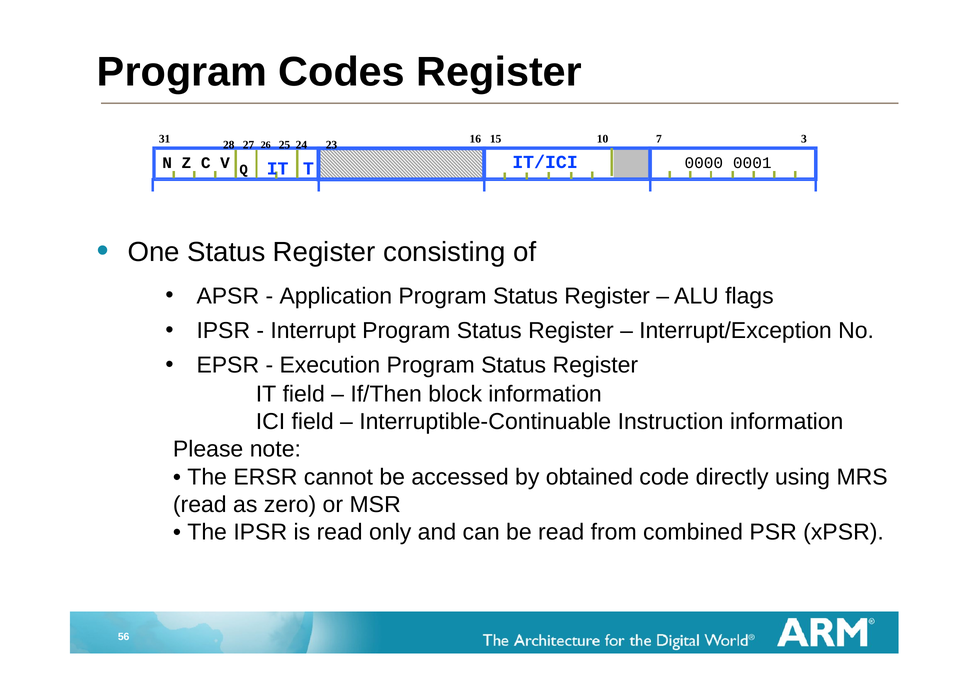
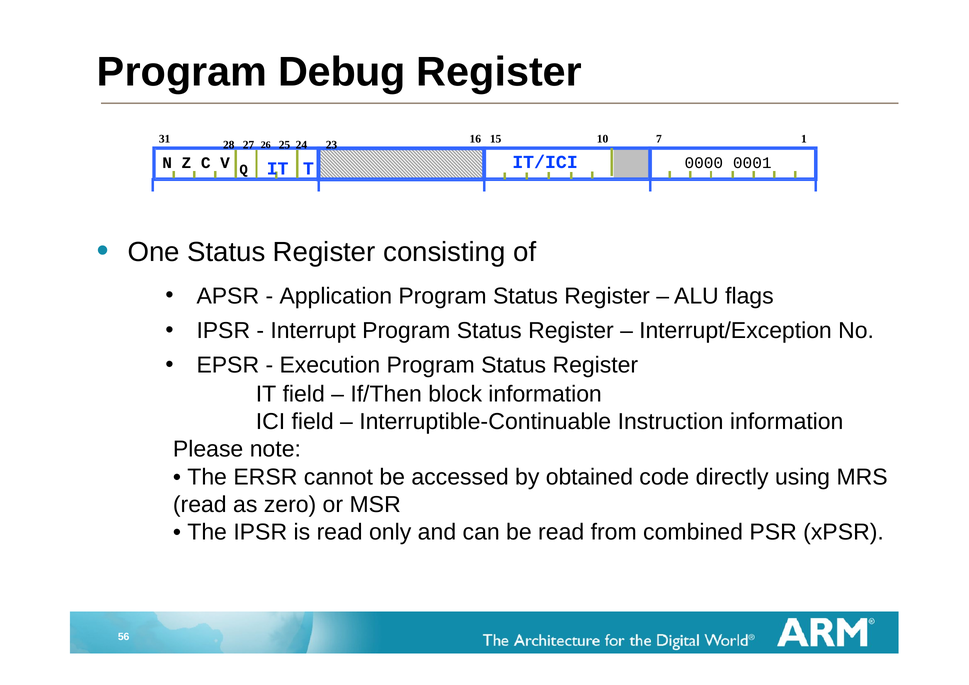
Codes: Codes -> Debug (342, 72)
3: 3 -> 1 (804, 139)
